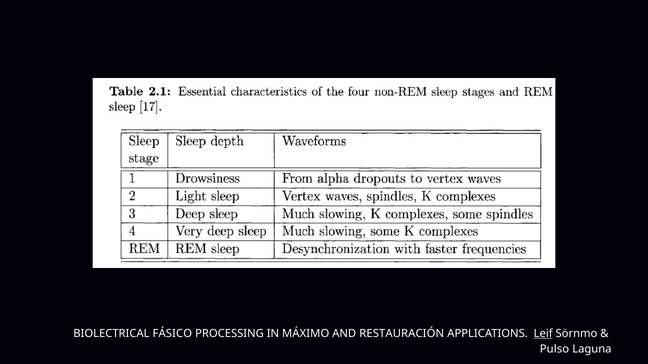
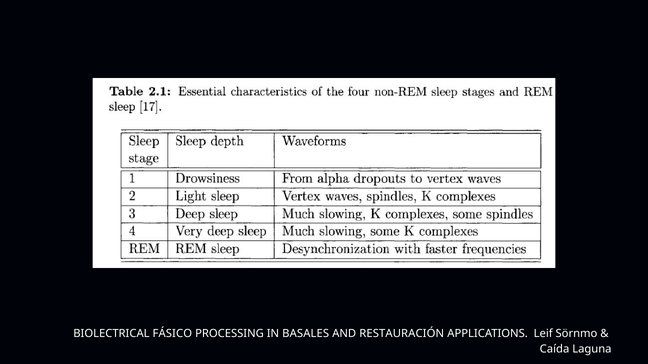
MÁXIMO: MÁXIMO -> BASALES (306, 334)
Leif underline: present -> none (543, 334)
Pulso: Pulso -> Caída (555, 350)
